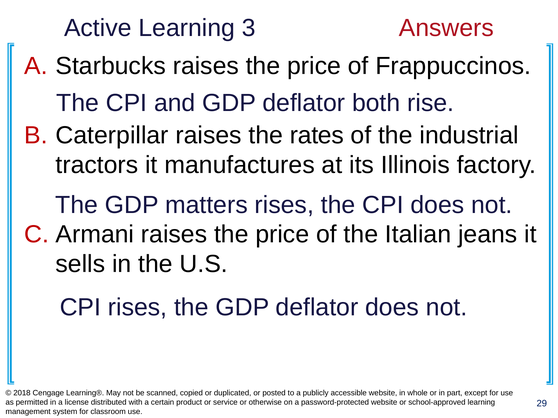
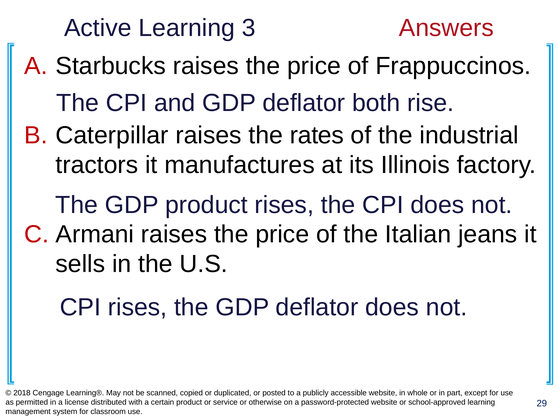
GDP matters: matters -> product (206, 205)
